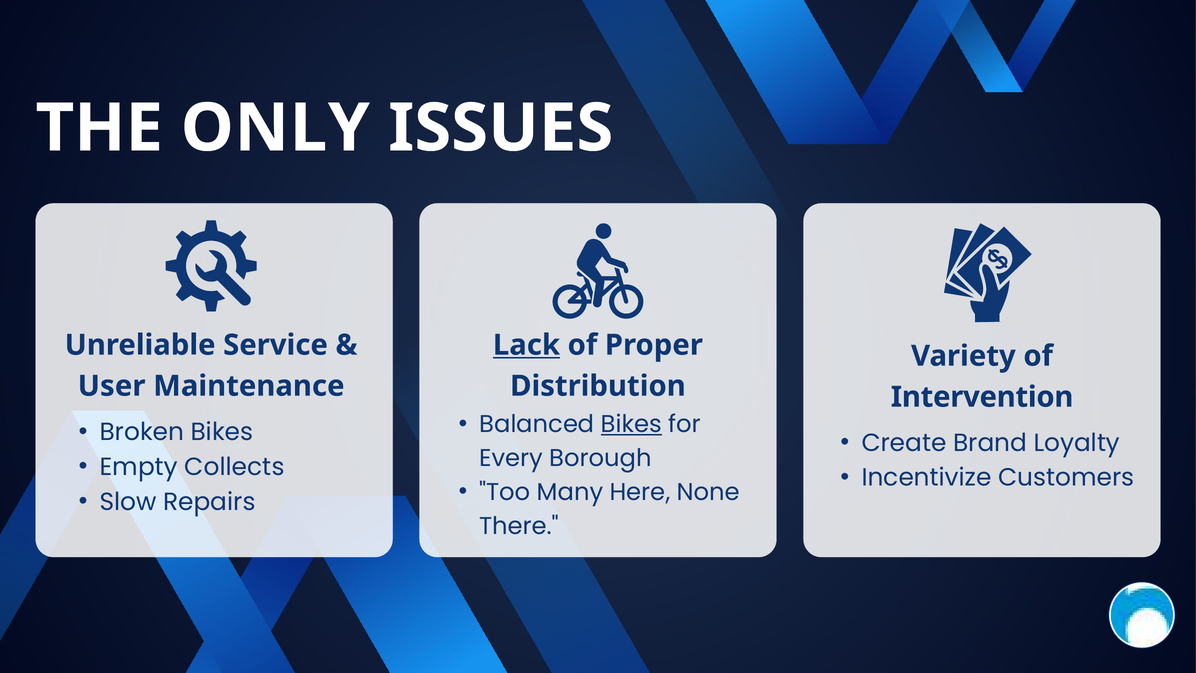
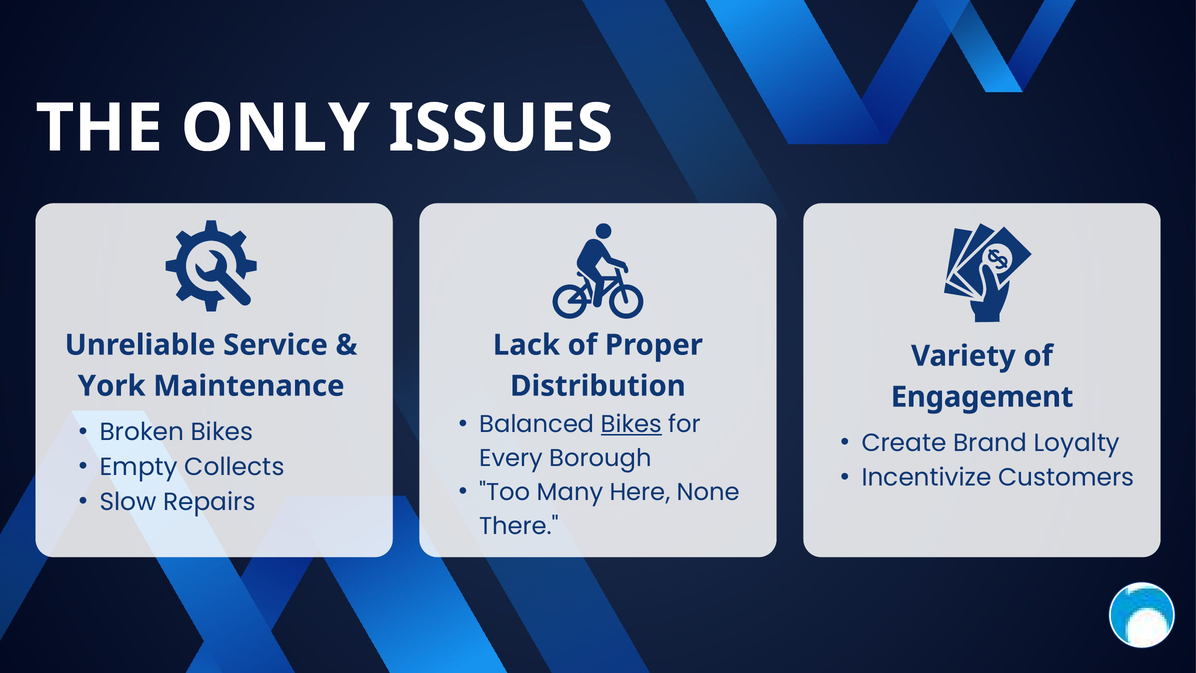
Lack underline: present -> none (526, 345)
User: User -> York (112, 386)
Intervention: Intervention -> Engagement (982, 397)
